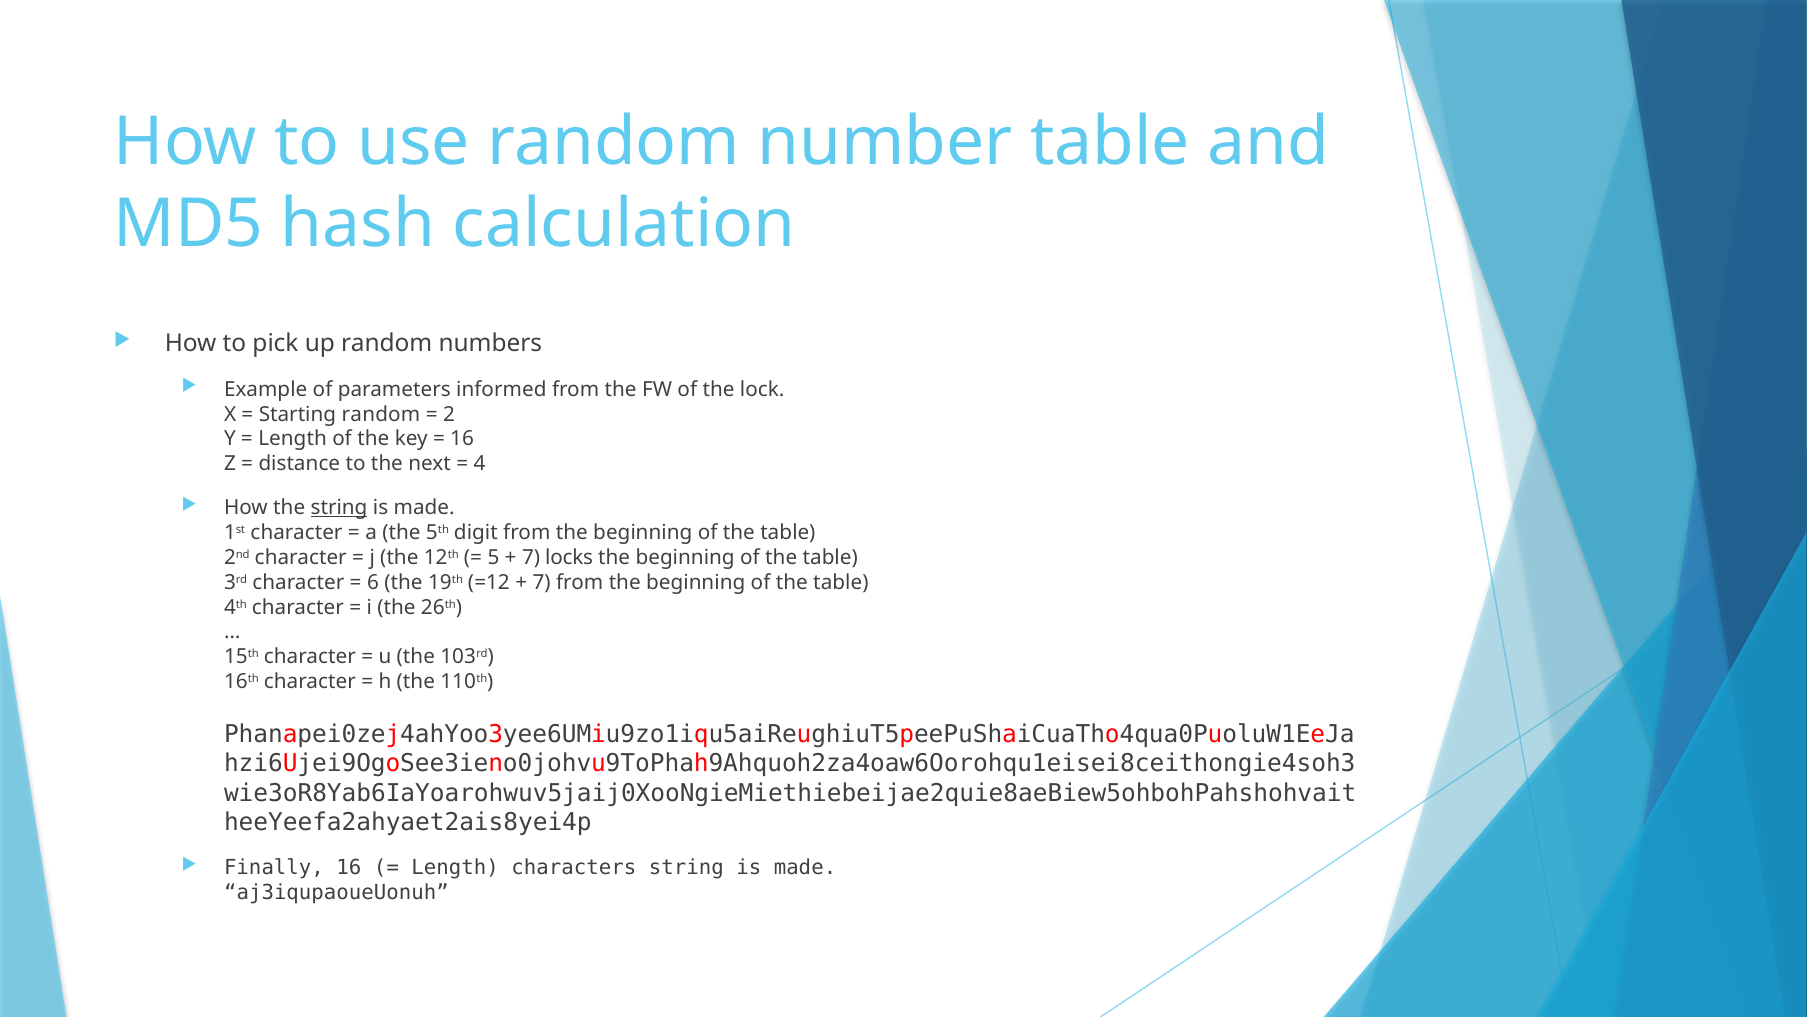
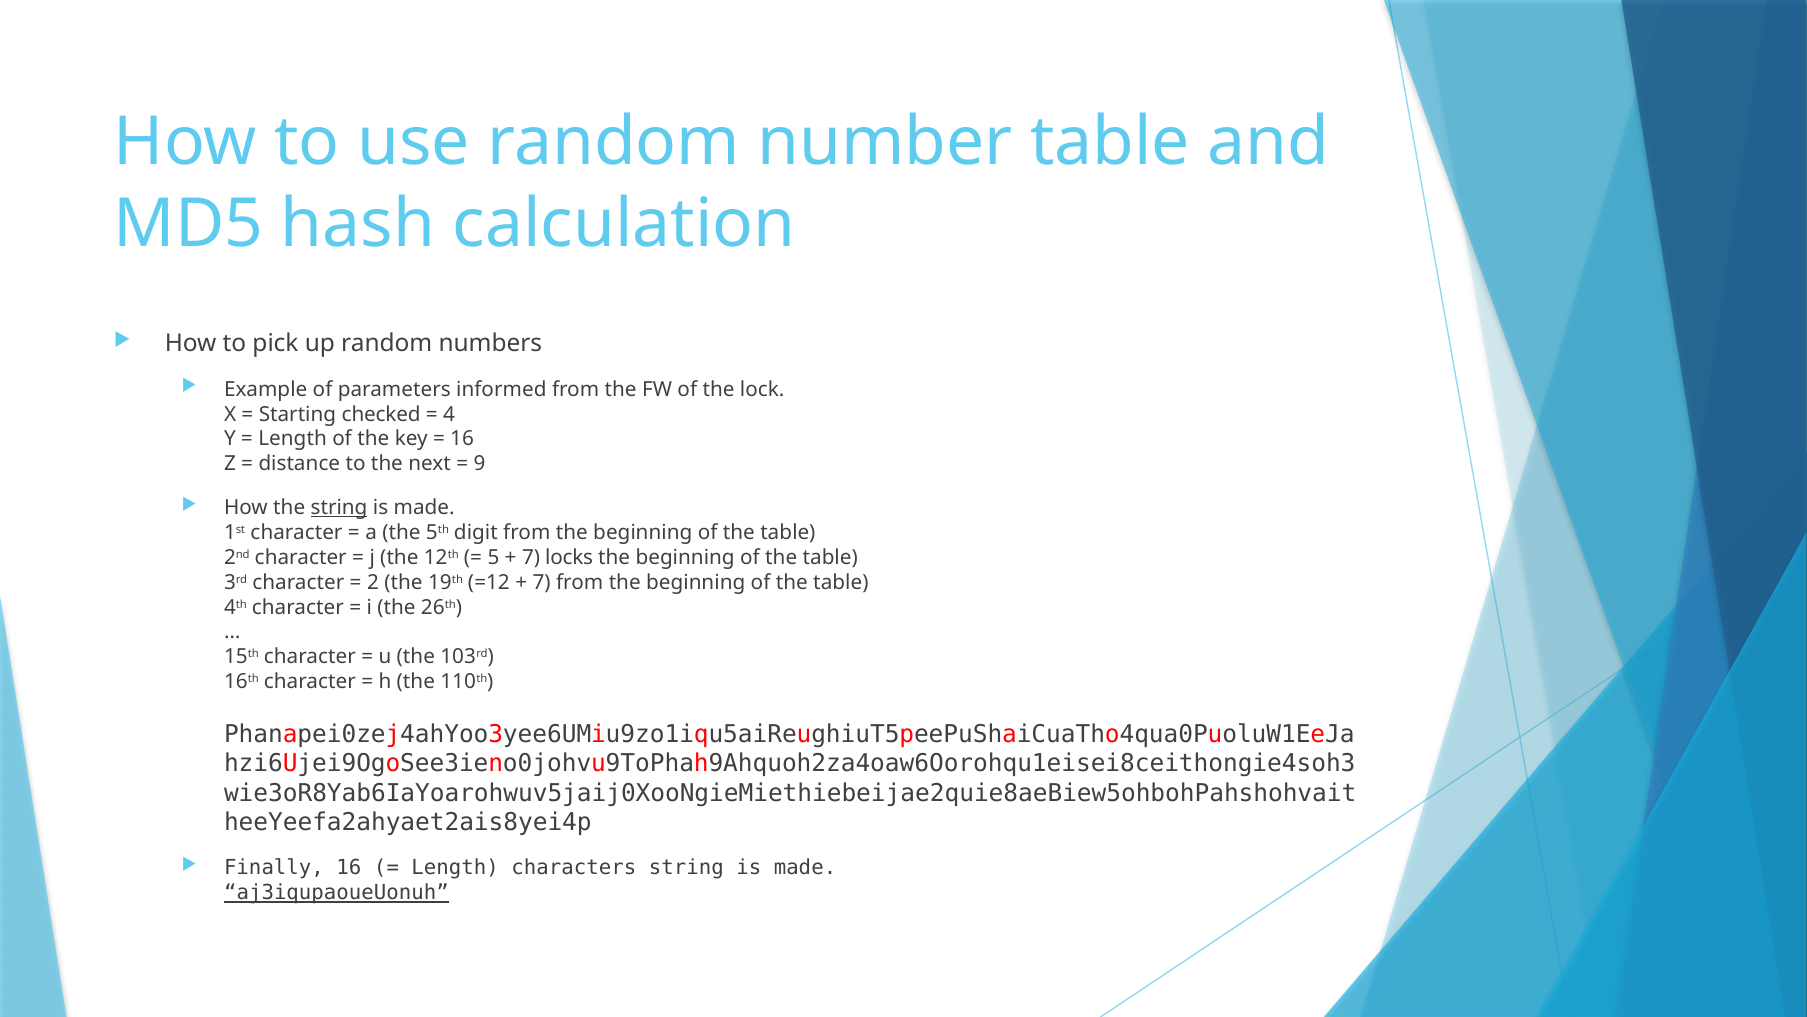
Starting random: random -> checked (381, 414)
2: 2 -> 4 (449, 414)
4: 4 -> 9 (480, 464)
6: 6 -> 2 (373, 582)
aj3iqupaoueUonuh underline: none -> present (336, 892)
